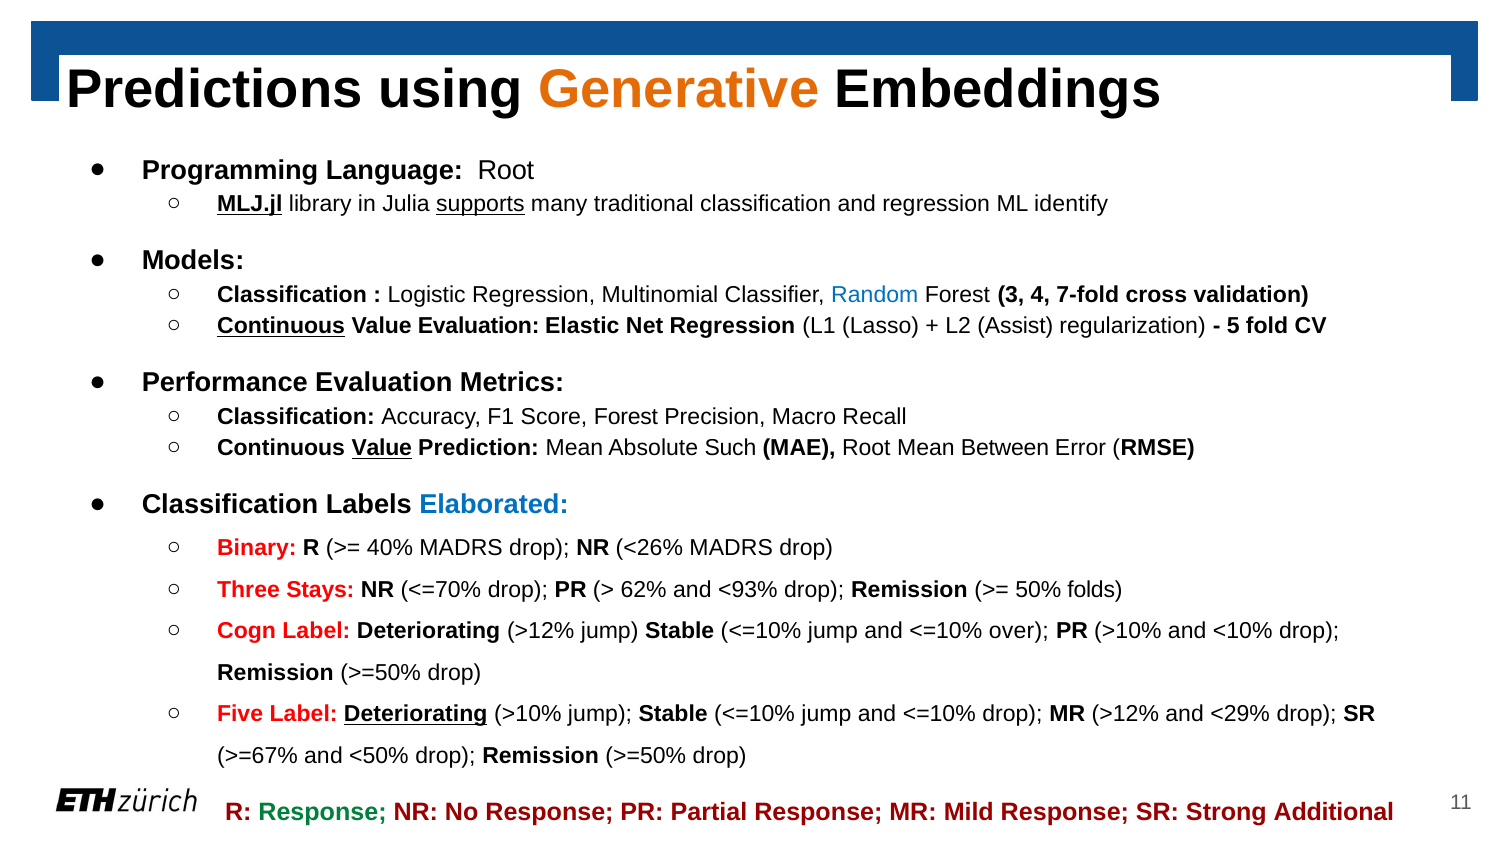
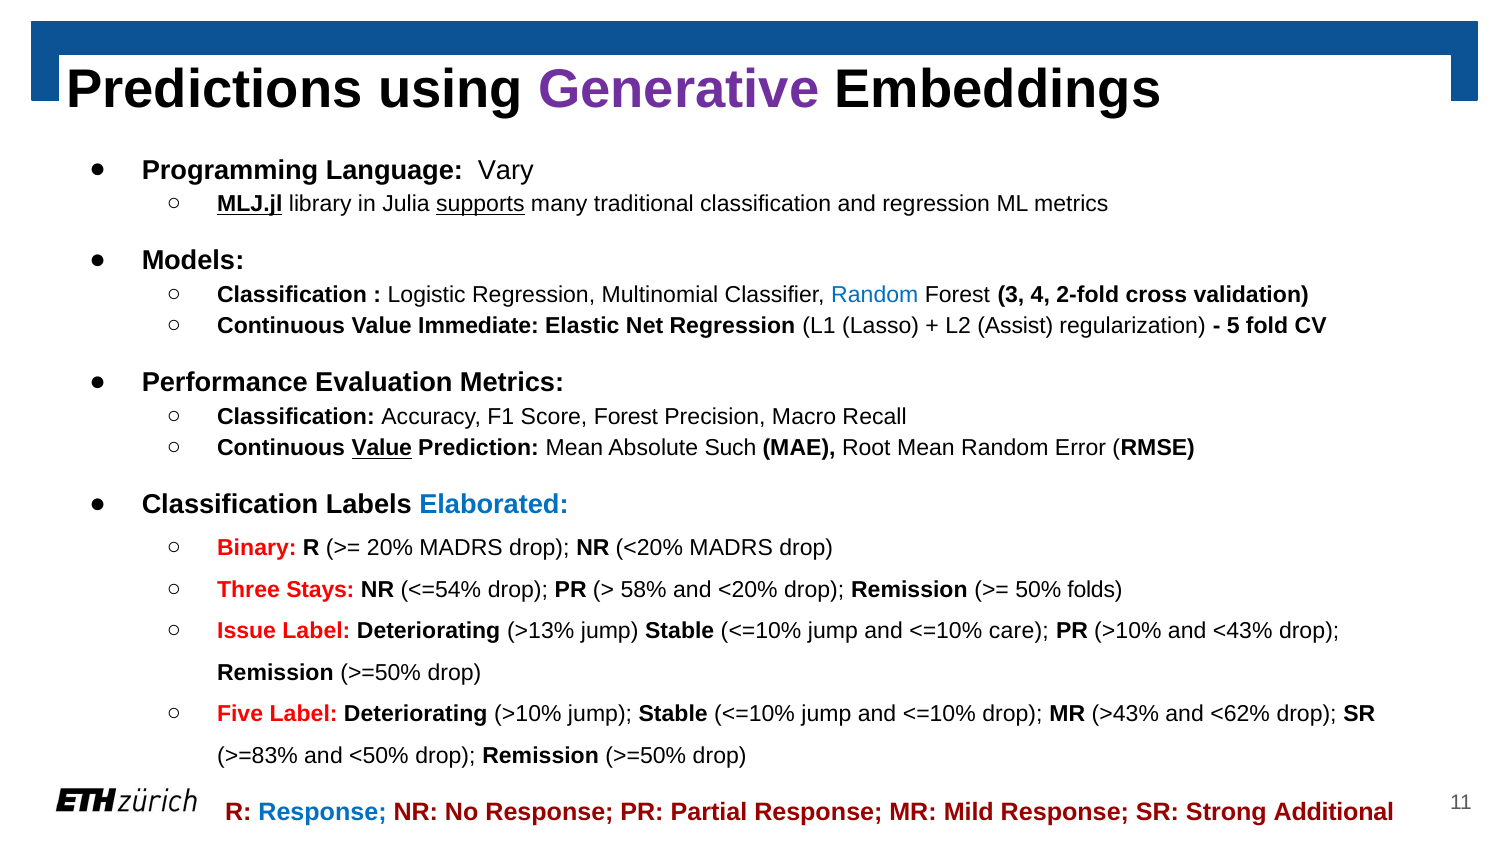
Generative colour: orange -> purple (679, 89)
Language Root: Root -> Vary (506, 170)
ML identify: identify -> metrics (1071, 204)
7-fold: 7-fold -> 2-fold (1088, 295)
Continuous underline: present -> none (281, 326)
Value Evaluation: Evaluation -> Immediate (479, 326)
Mean Between: Between -> Random (1005, 448)
40%: 40% -> 20% (390, 548)
NR <26%: <26% -> <20% (649, 548)
<=70%: <=70% -> <=54% (441, 590)
62%: 62% -> 58% (644, 590)
and <93%: <93% -> <20% (748, 590)
Cogn: Cogn -> Issue (247, 631)
Deteriorating >12%: >12% -> >13% (541, 631)
over: over -> care (1019, 631)
<10%: <10% -> <43% (1243, 631)
Deteriorating underline: present -> none (416, 714)
MR >12%: >12% -> >43% (1125, 714)
<29%: <29% -> <62% (1240, 714)
>=67%: >=67% -> >=83% (257, 756)
Response colour: green -> blue (323, 812)
